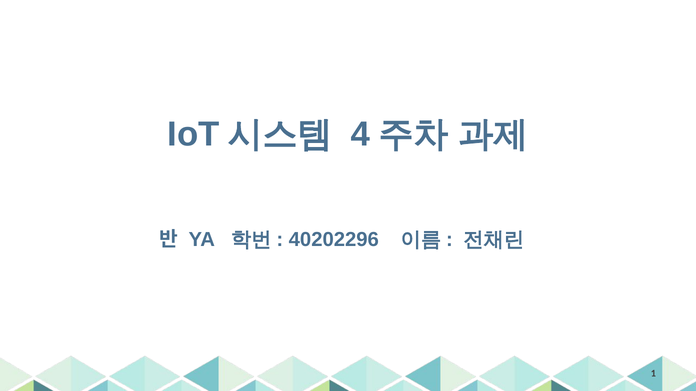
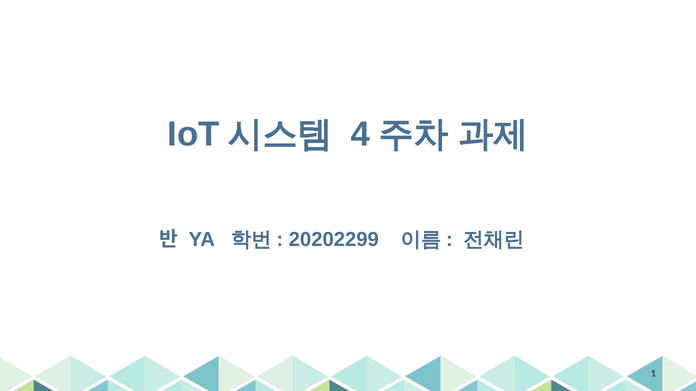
40202296: 40202296 -> 20202299 (334, 240)
